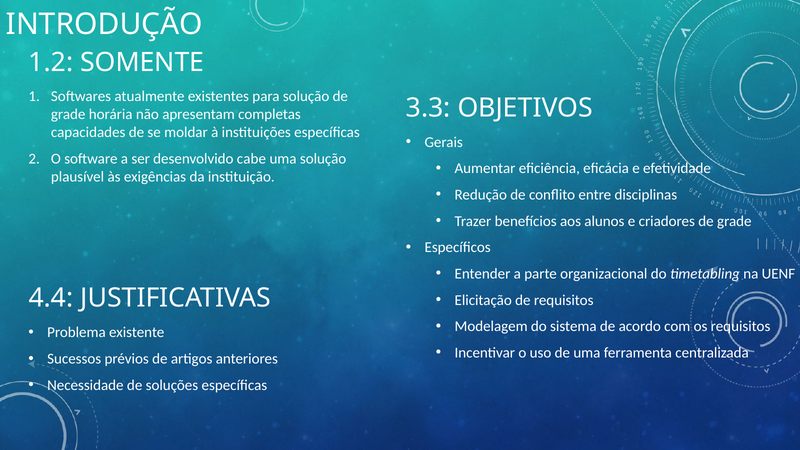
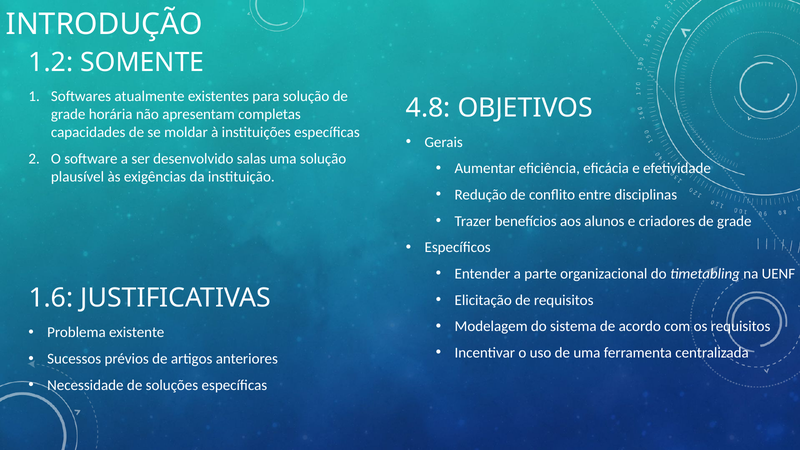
3.3: 3.3 -> 4.8 (428, 108)
cabe: cabe -> salas (252, 159)
4.4: 4.4 -> 1.6 (51, 298)
